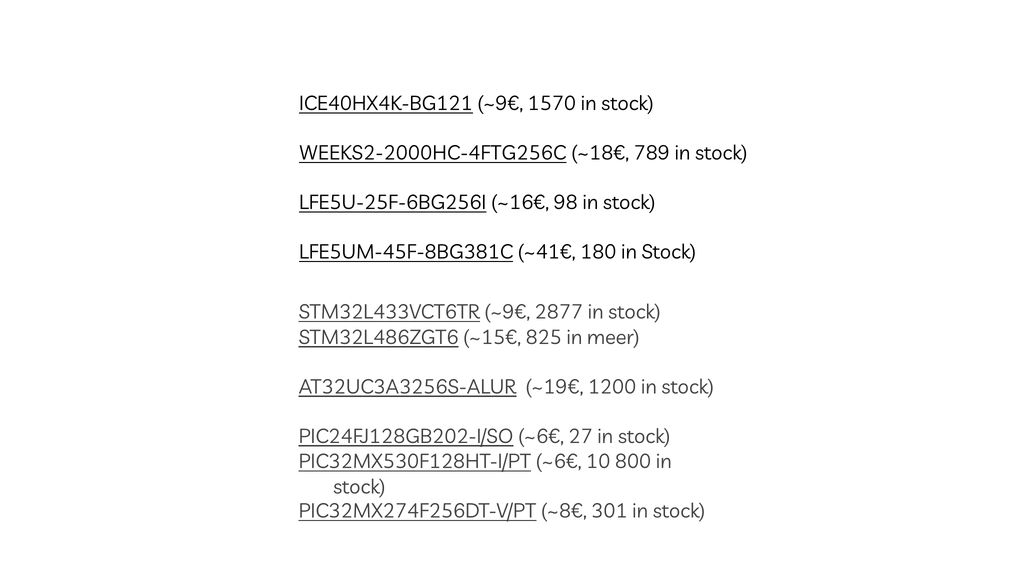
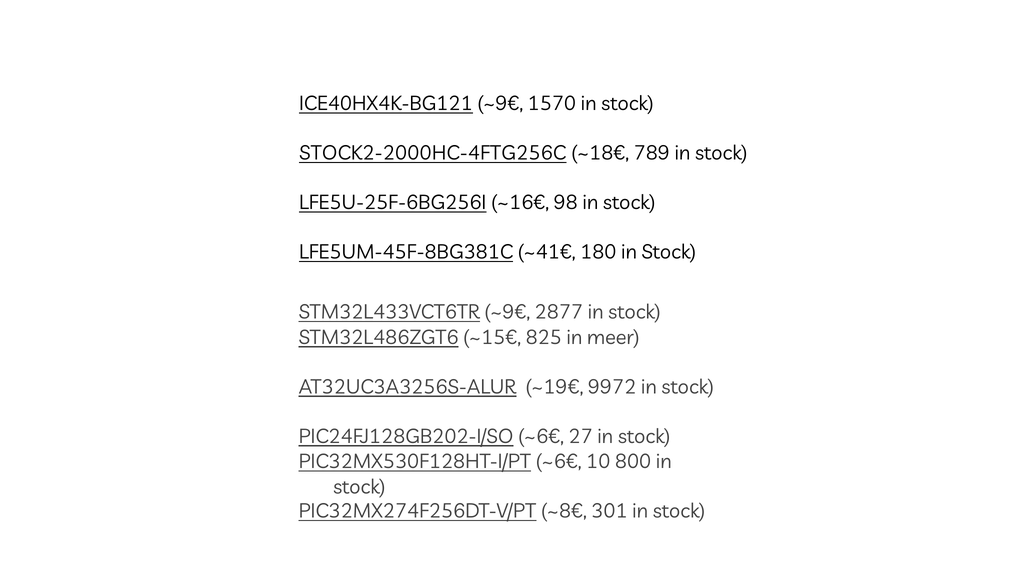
WEEKS2-2000HC-4FTG256C: WEEKS2-2000HC-4FTG256C -> STOCK2-2000HC-4FTG256C (433, 153)
1200: 1200 -> 9972 (612, 387)
